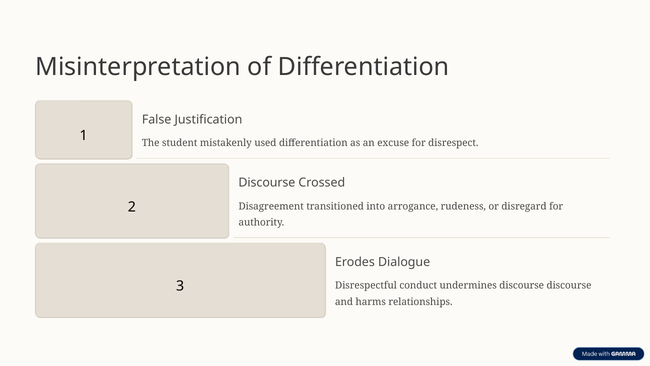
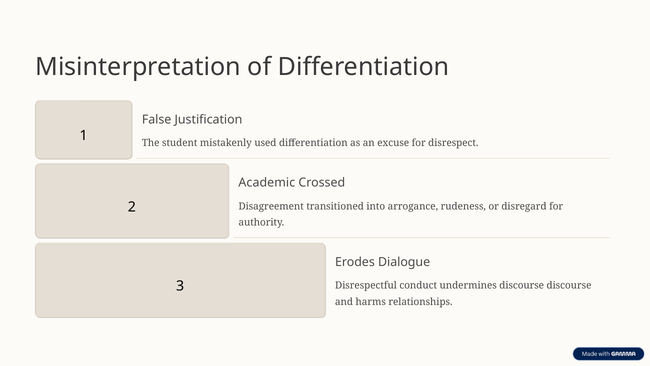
Discourse: Discourse -> Academic (267, 182)
